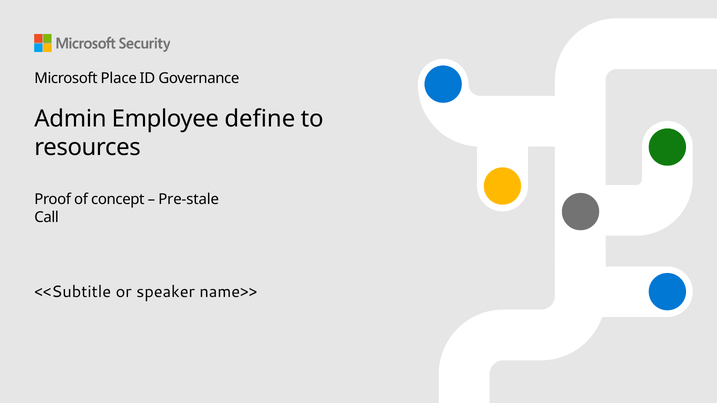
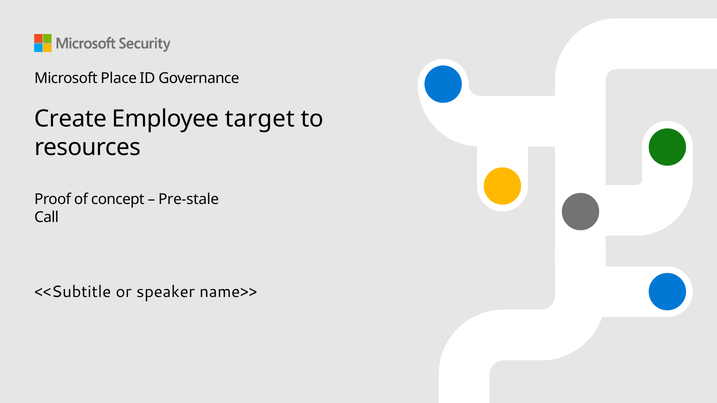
Admin: Admin -> Create (70, 119)
define: define -> target (260, 119)
